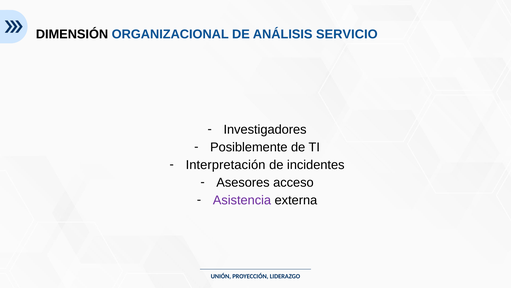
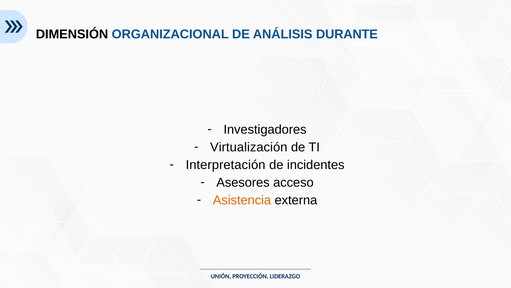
SERVICIO: SERVICIO -> DURANTE (347, 34)
Posiblemente: Posiblemente -> Virtualización (249, 147)
Asistencia colour: purple -> orange (242, 200)
